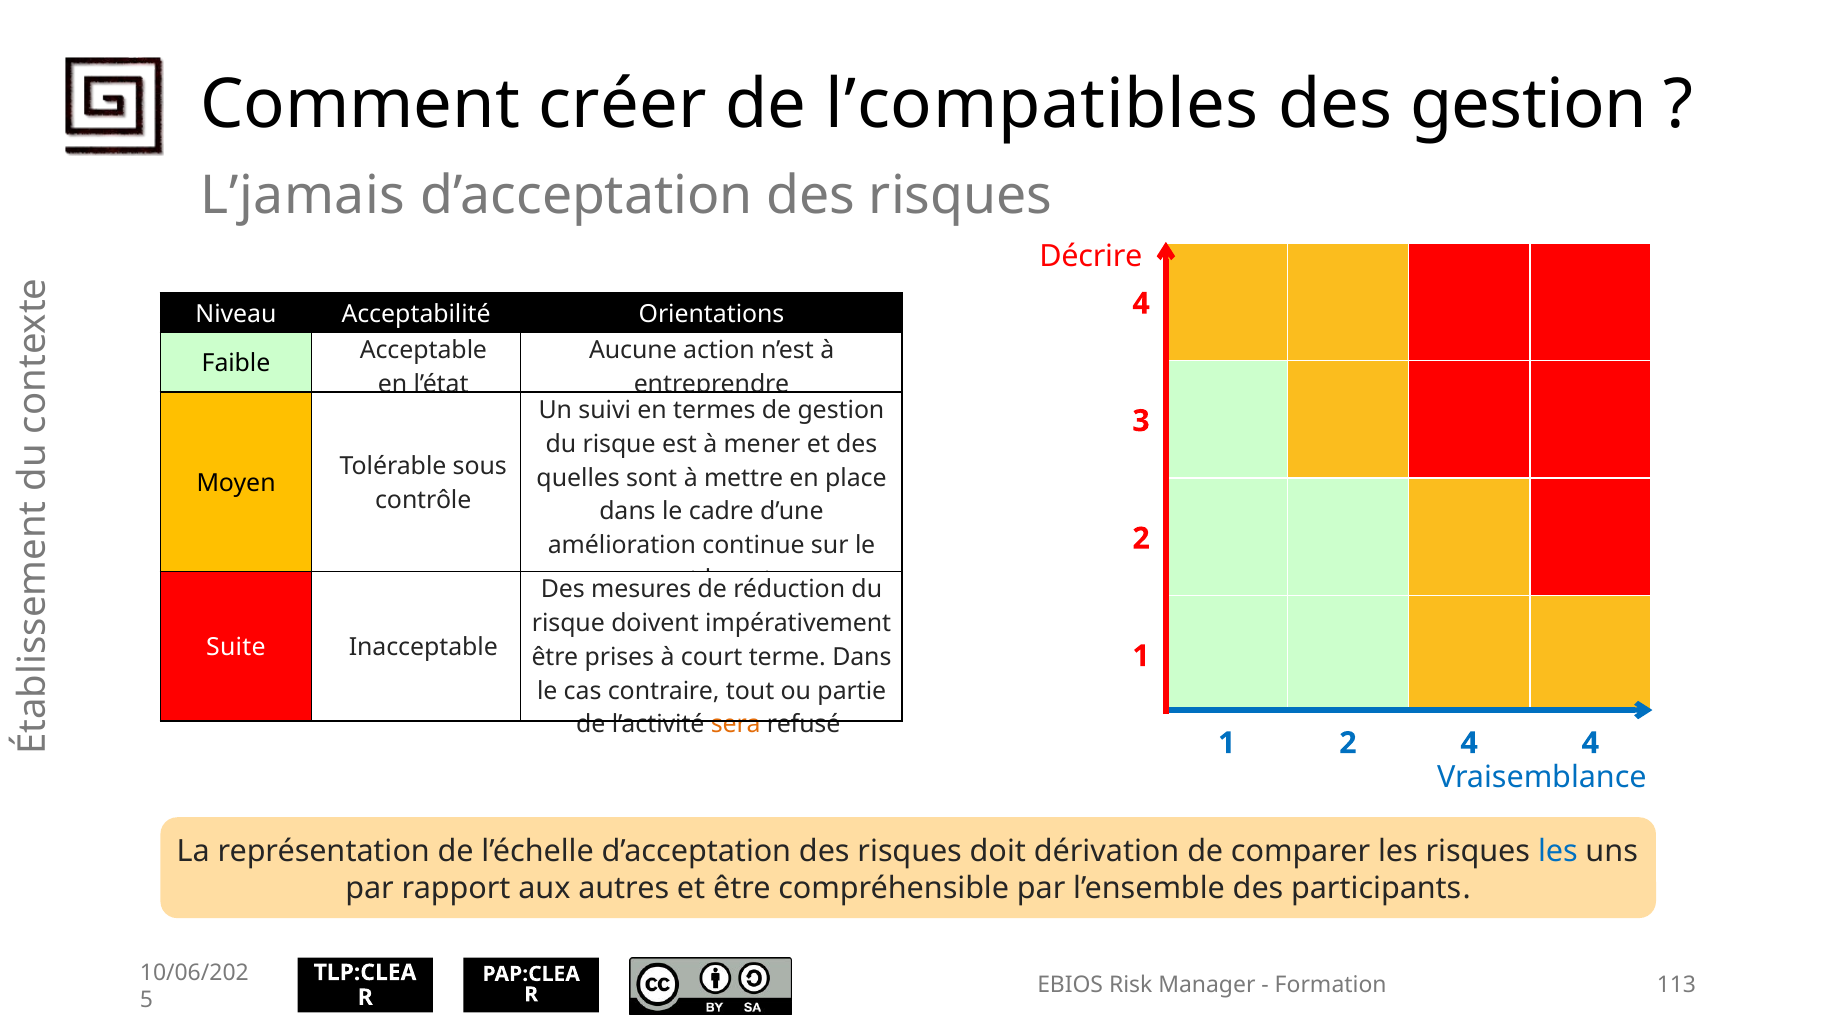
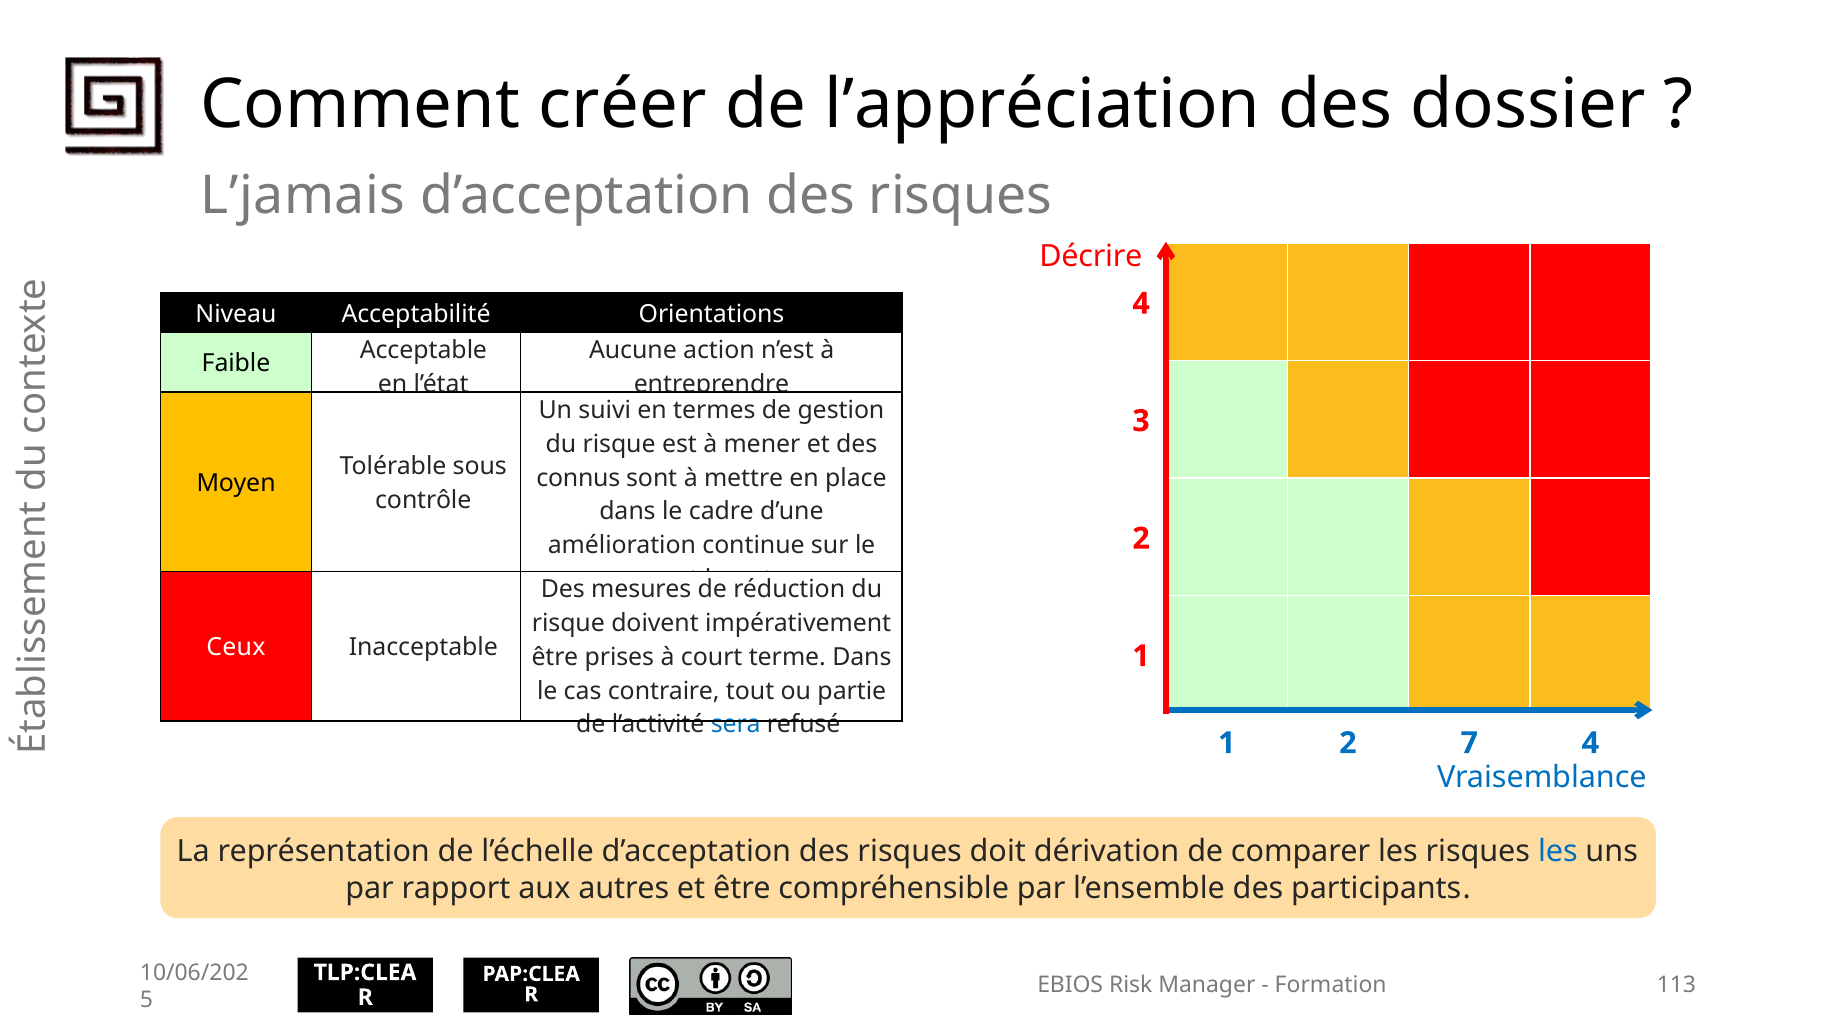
l’compatibles: l’compatibles -> l’appréciation (1043, 105)
des gestion: gestion -> dossier (1528, 105)
quelles: quelles -> connus (578, 478)
Suite: Suite -> Ceux (236, 647)
sera colour: orange -> blue (736, 724)
2 4: 4 -> 7 (1469, 743)
